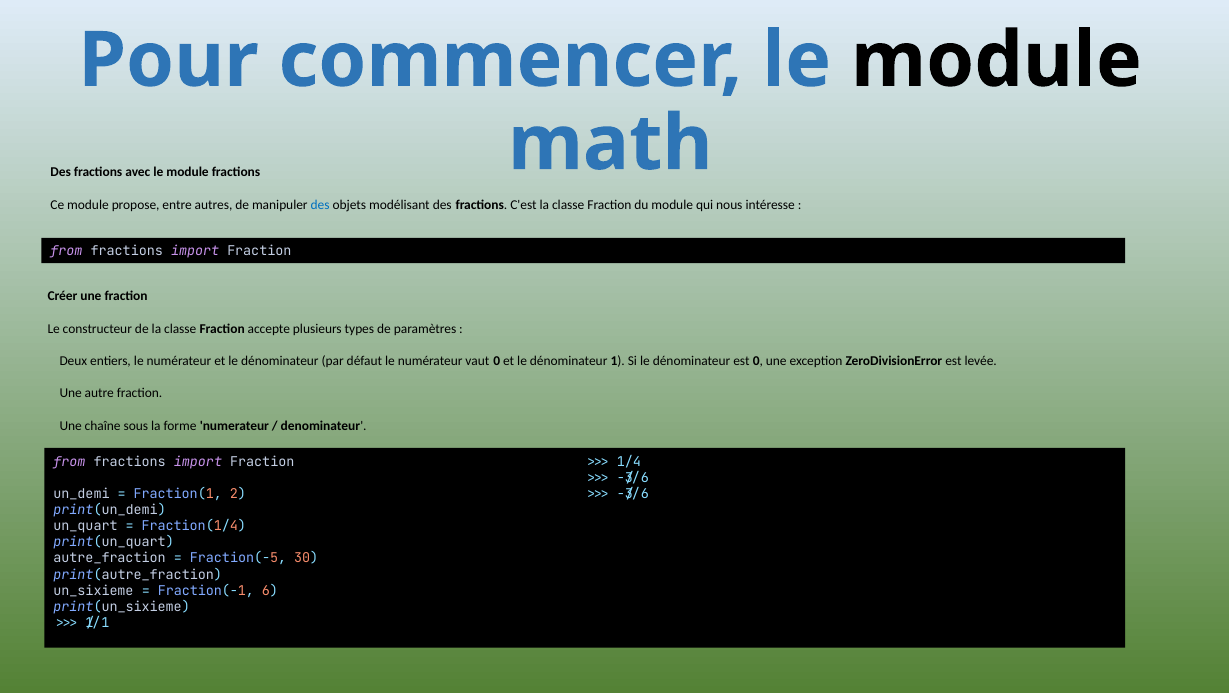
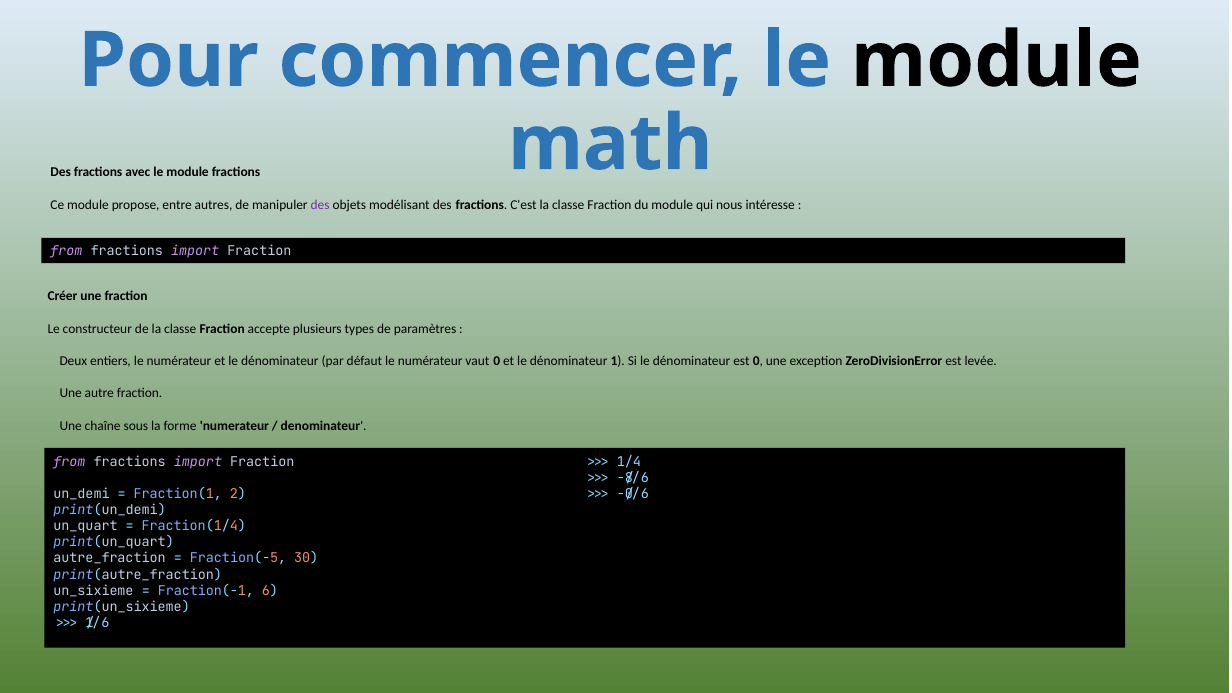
des colour: blue -> purple (320, 205)
-3/6: -3/6 -> -8/6 (633, 478)
-3/6: -3/6 -> -0/6 (633, 494)
1/1: 1/1 -> 1/6 (97, 623)
